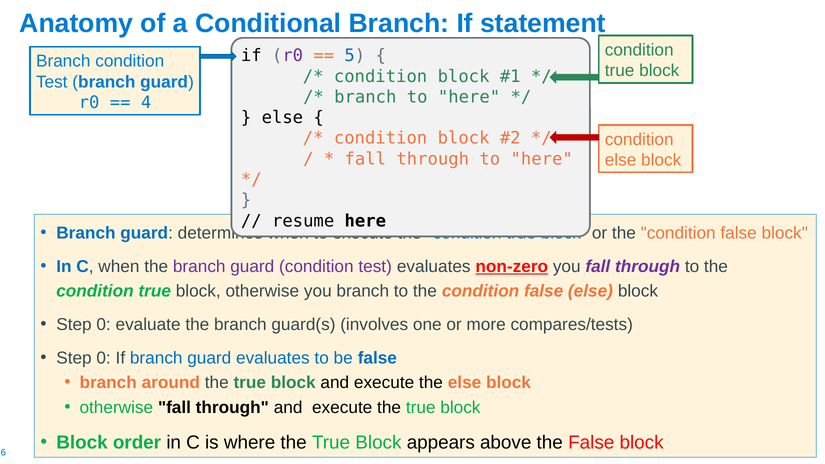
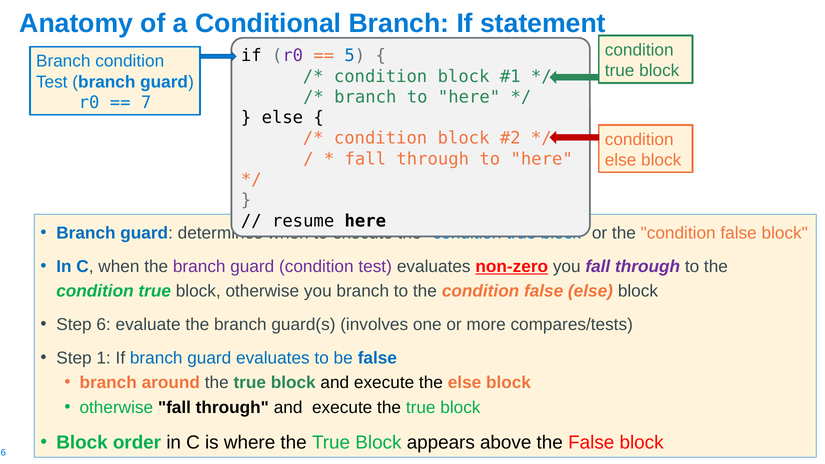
4: 4 -> 7 (146, 103)
0: 0 -> 6 (104, 325)
0: 0 -> 1 (104, 358)
